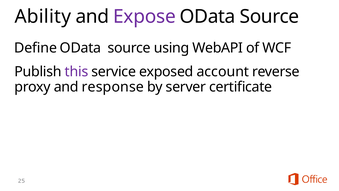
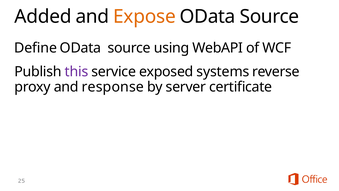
Ability: Ability -> Added (43, 17)
Expose colour: purple -> orange (144, 17)
account: account -> systems (223, 72)
